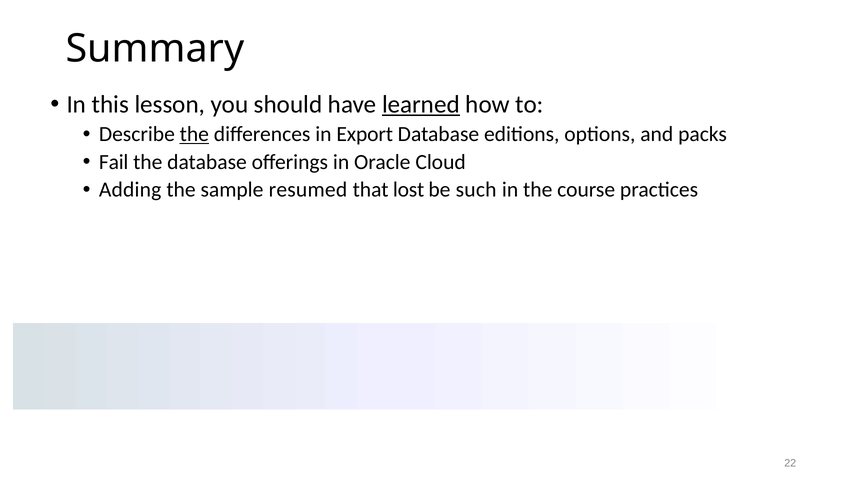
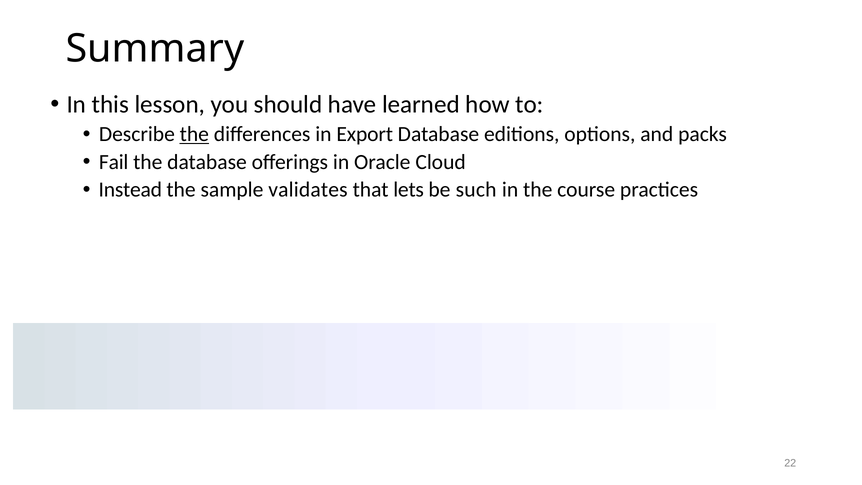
learned underline: present -> none (421, 105)
Adding: Adding -> Instead (130, 190)
resumed: resumed -> validates (308, 190)
lost: lost -> lets (409, 190)
